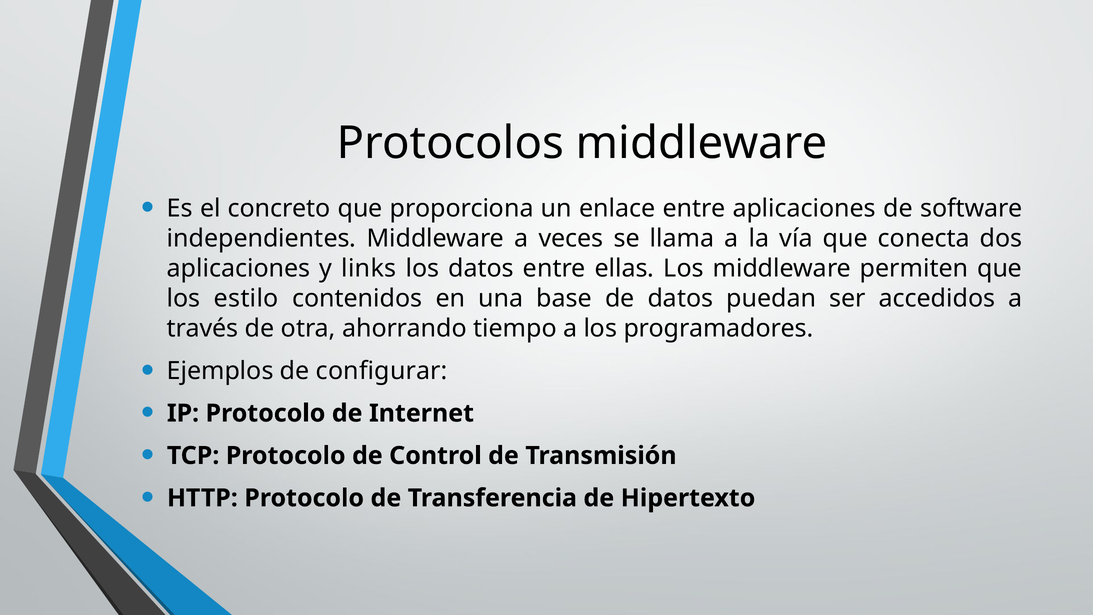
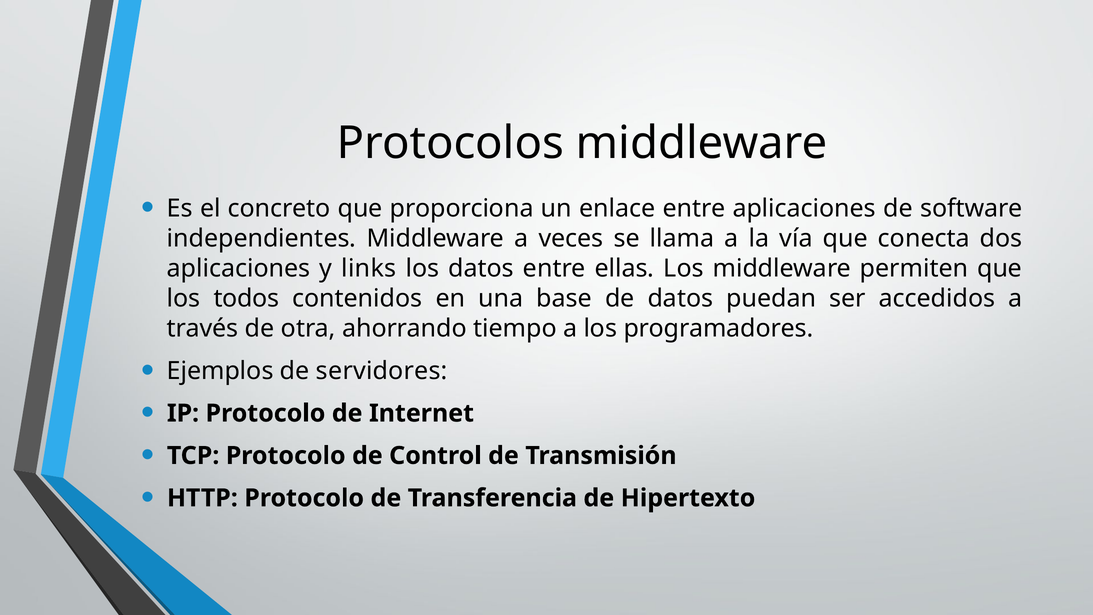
estilo: estilo -> todos (246, 298)
configurar: configurar -> servidores (382, 371)
